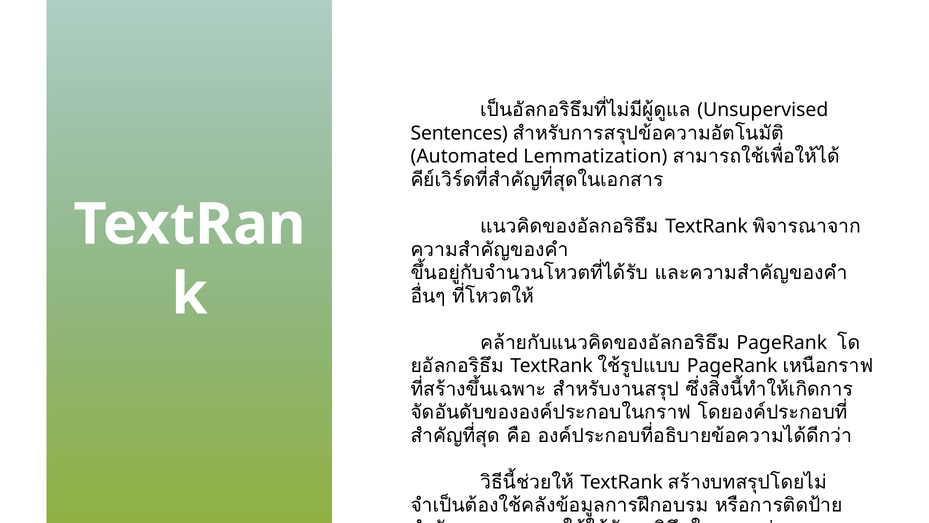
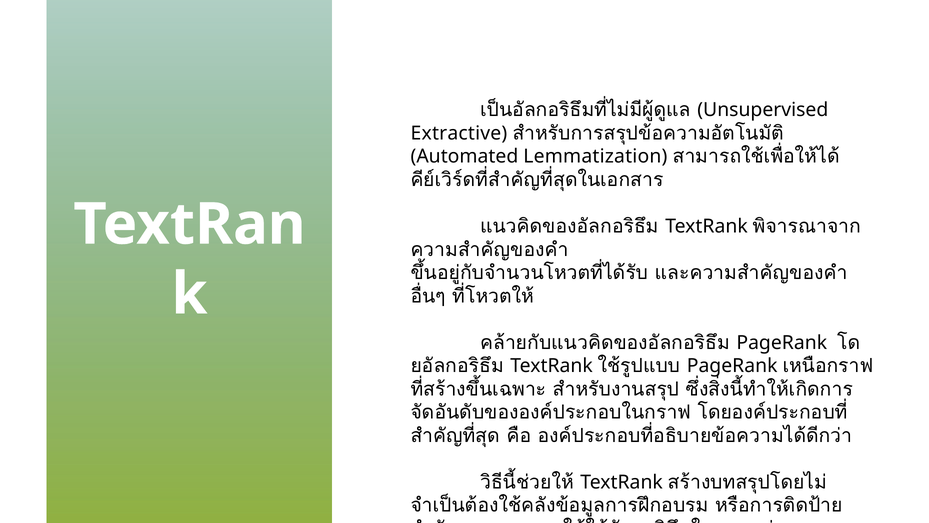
Sentences: Sentences -> Extractive (459, 133)
